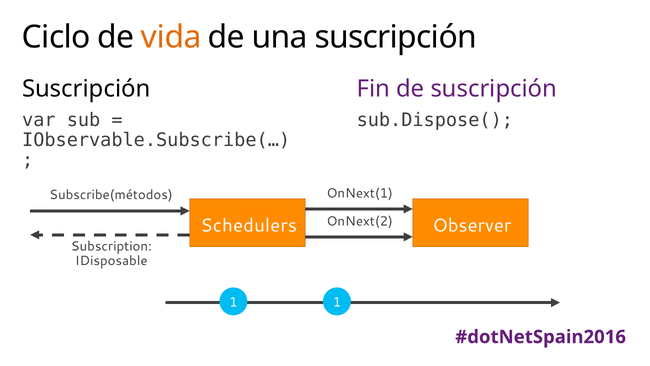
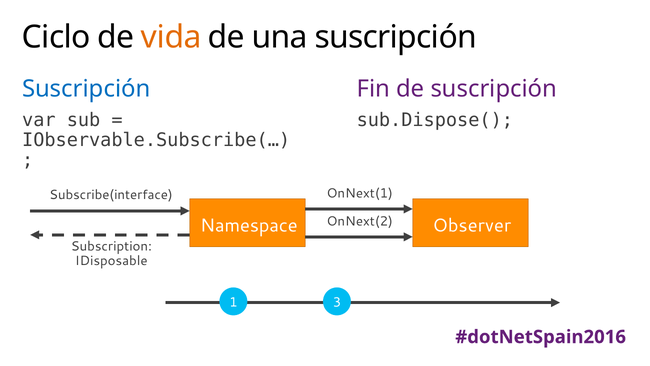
Suscripción colour: black -> blue (86, 89)
Subscribe(métodos: Subscribe(métodos -> Subscribe(interface (111, 194)
Schedulers: Schedulers -> Namespace (249, 225)
1 1: 1 -> 3 (337, 302)
